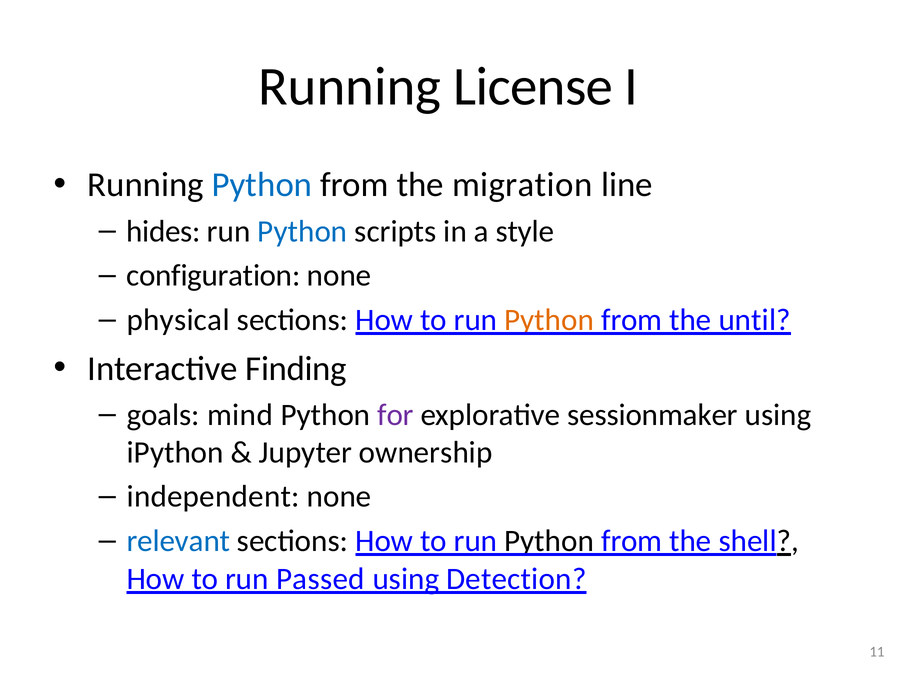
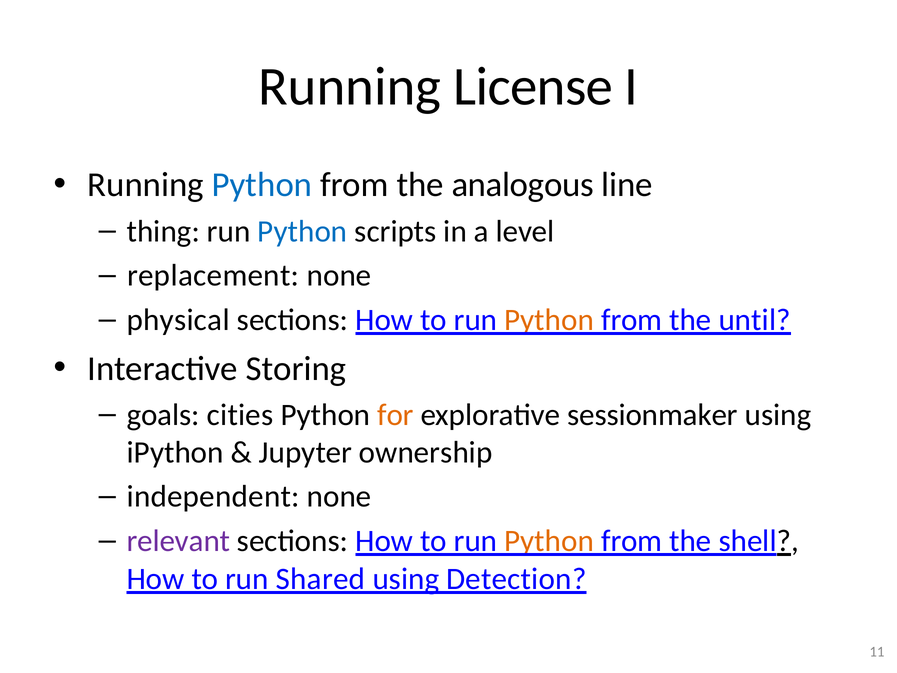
migration: migration -> analogous (523, 185)
hides: hides -> thing (163, 231)
style: style -> level (525, 231)
configuration: configuration -> replacement (213, 276)
Finding: Finding -> Storing (296, 368)
mind: mind -> cities (240, 415)
for colour: purple -> orange (395, 415)
relevant colour: blue -> purple (178, 541)
Python colour: black -> orange (549, 541)
Passed: Passed -> Shared (320, 579)
